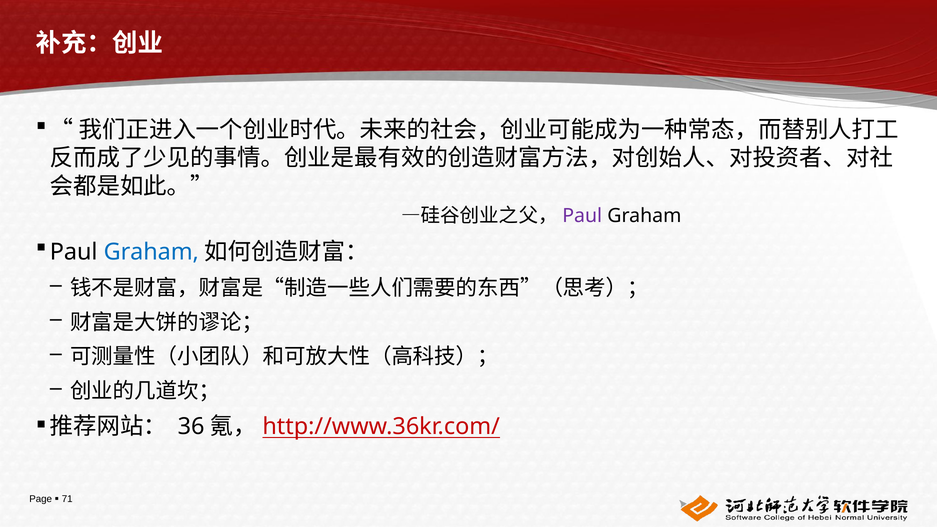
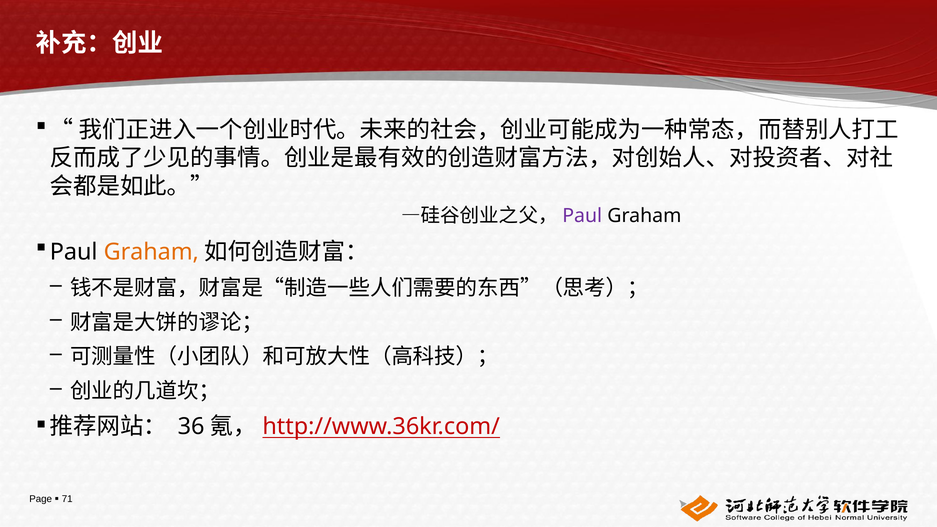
Graham colour: blue -> orange (151, 252)
